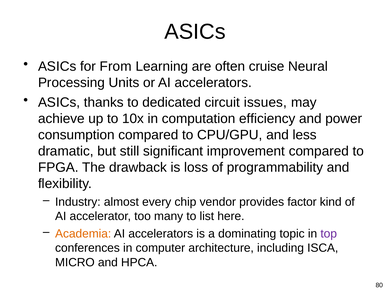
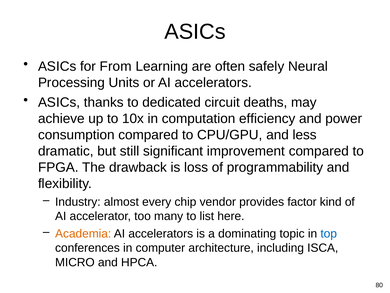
cruise: cruise -> safely (267, 66)
issues: issues -> deaths (266, 102)
top colour: purple -> blue (329, 233)
